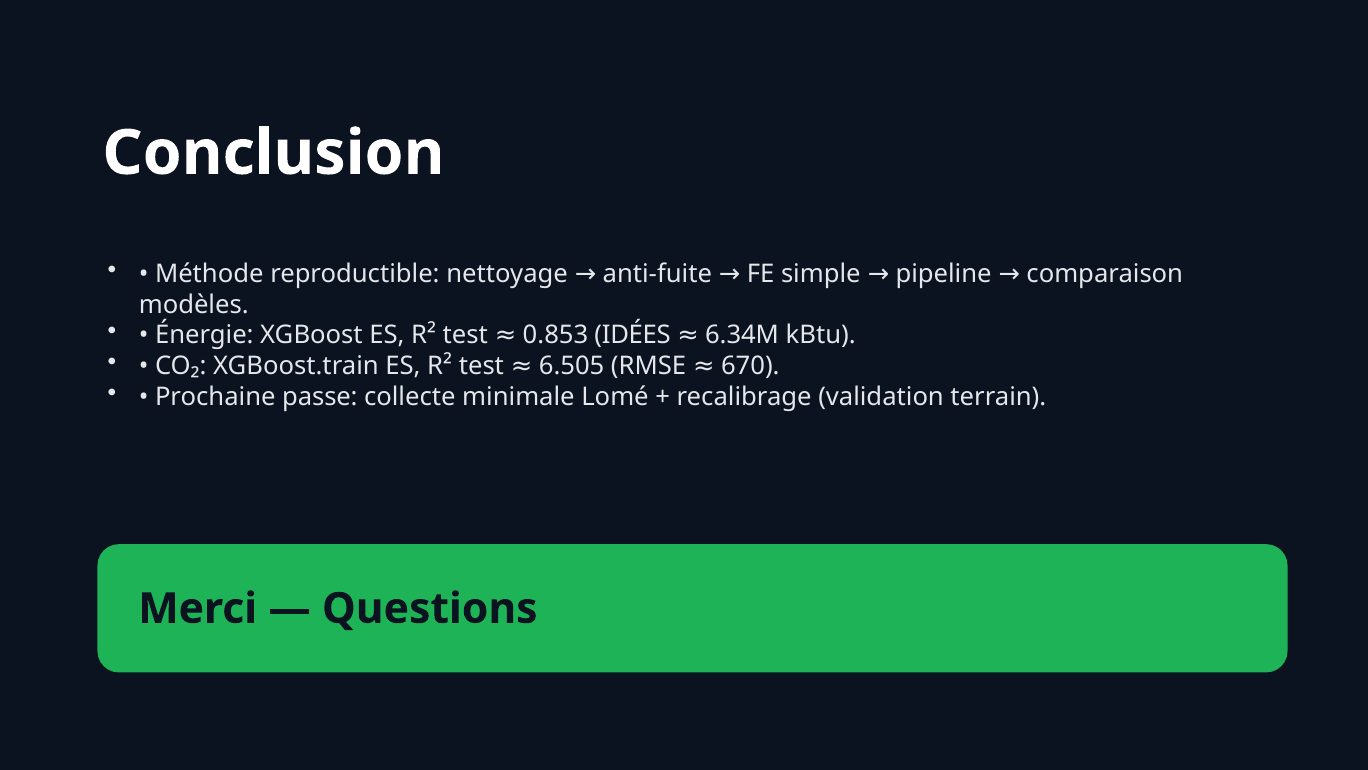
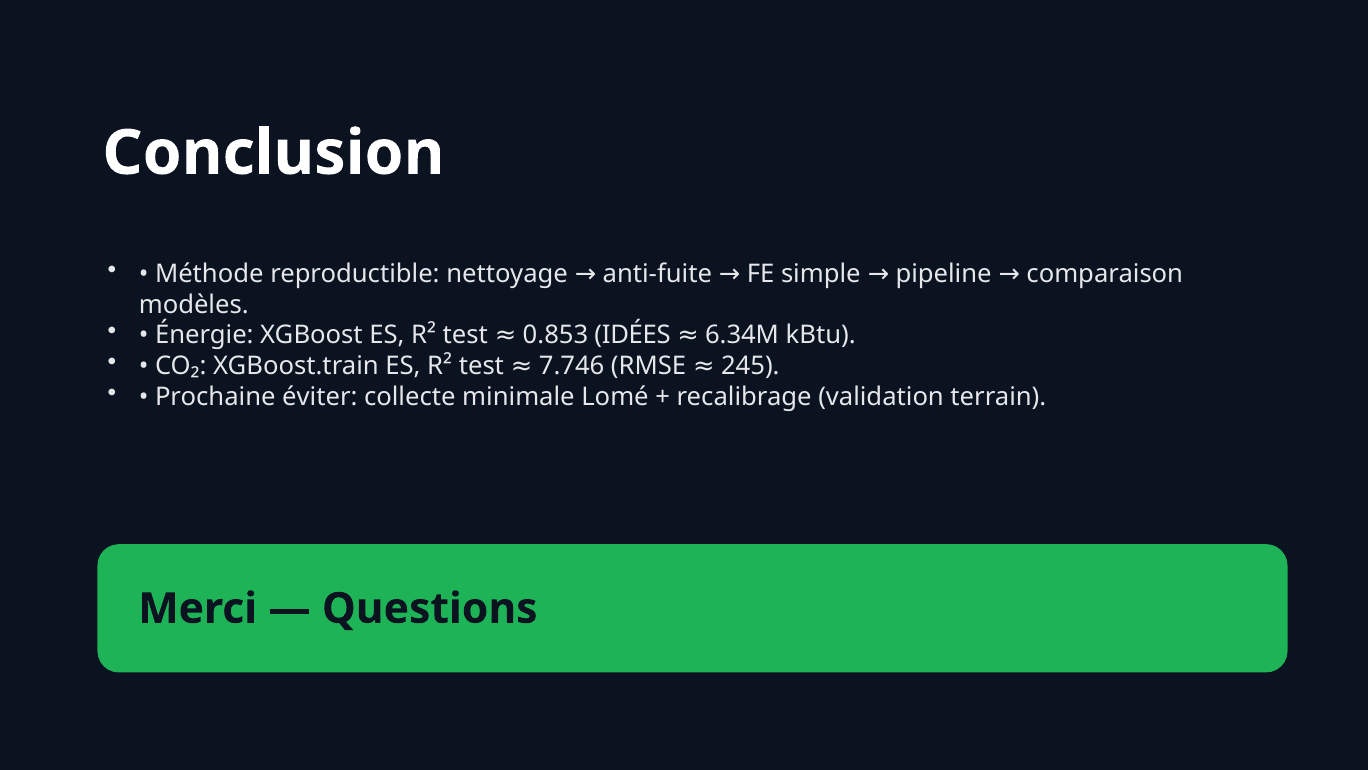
6.505: 6.505 -> 7.746 (572, 366)
670: 670 -> 245 (750, 366)
passe: passe -> éviter (320, 397)
